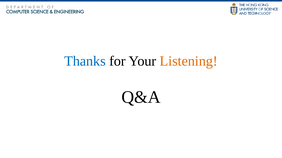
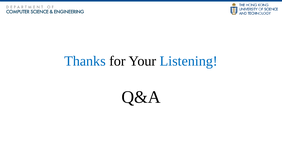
Listening colour: orange -> blue (189, 61)
